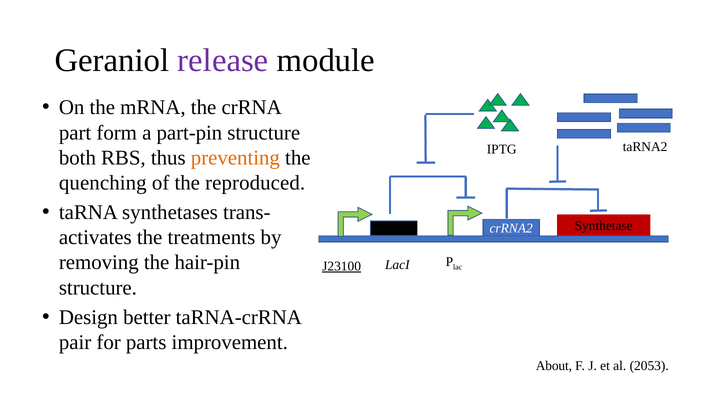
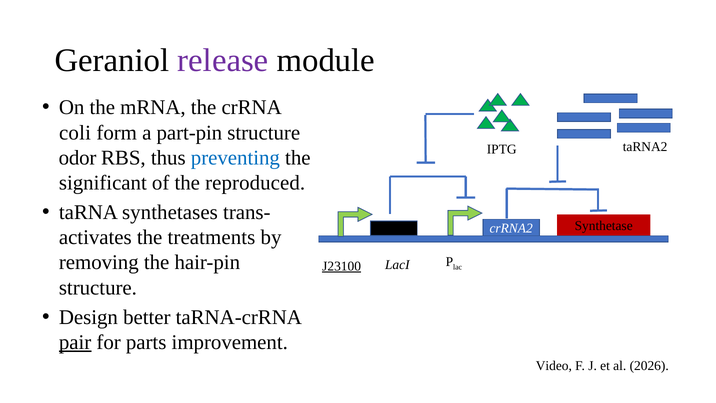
part: part -> coli (75, 133)
both: both -> odor (78, 158)
preventing colour: orange -> blue (235, 158)
quenching: quenching -> significant (103, 183)
pair underline: none -> present (75, 342)
About: About -> Video (554, 366)
2053: 2053 -> 2026 (649, 366)
